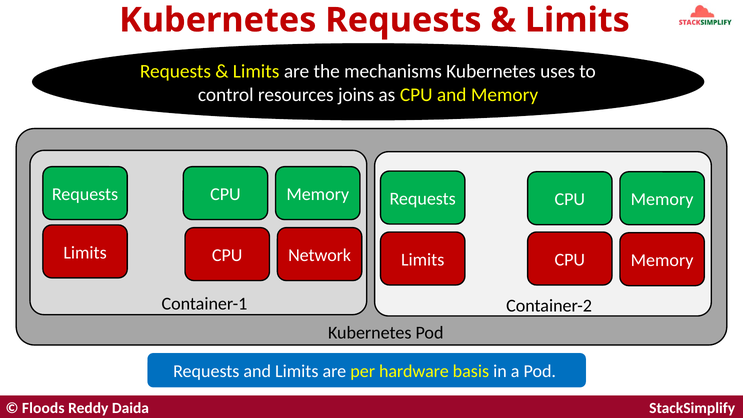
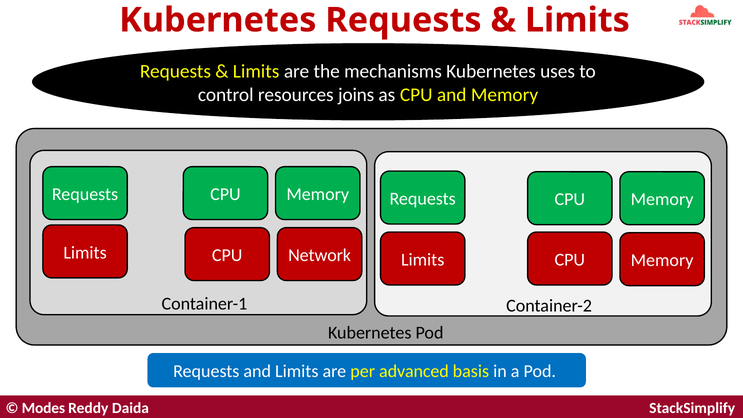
hardware: hardware -> advanced (414, 371)
Floods: Floods -> Modes (43, 408)
